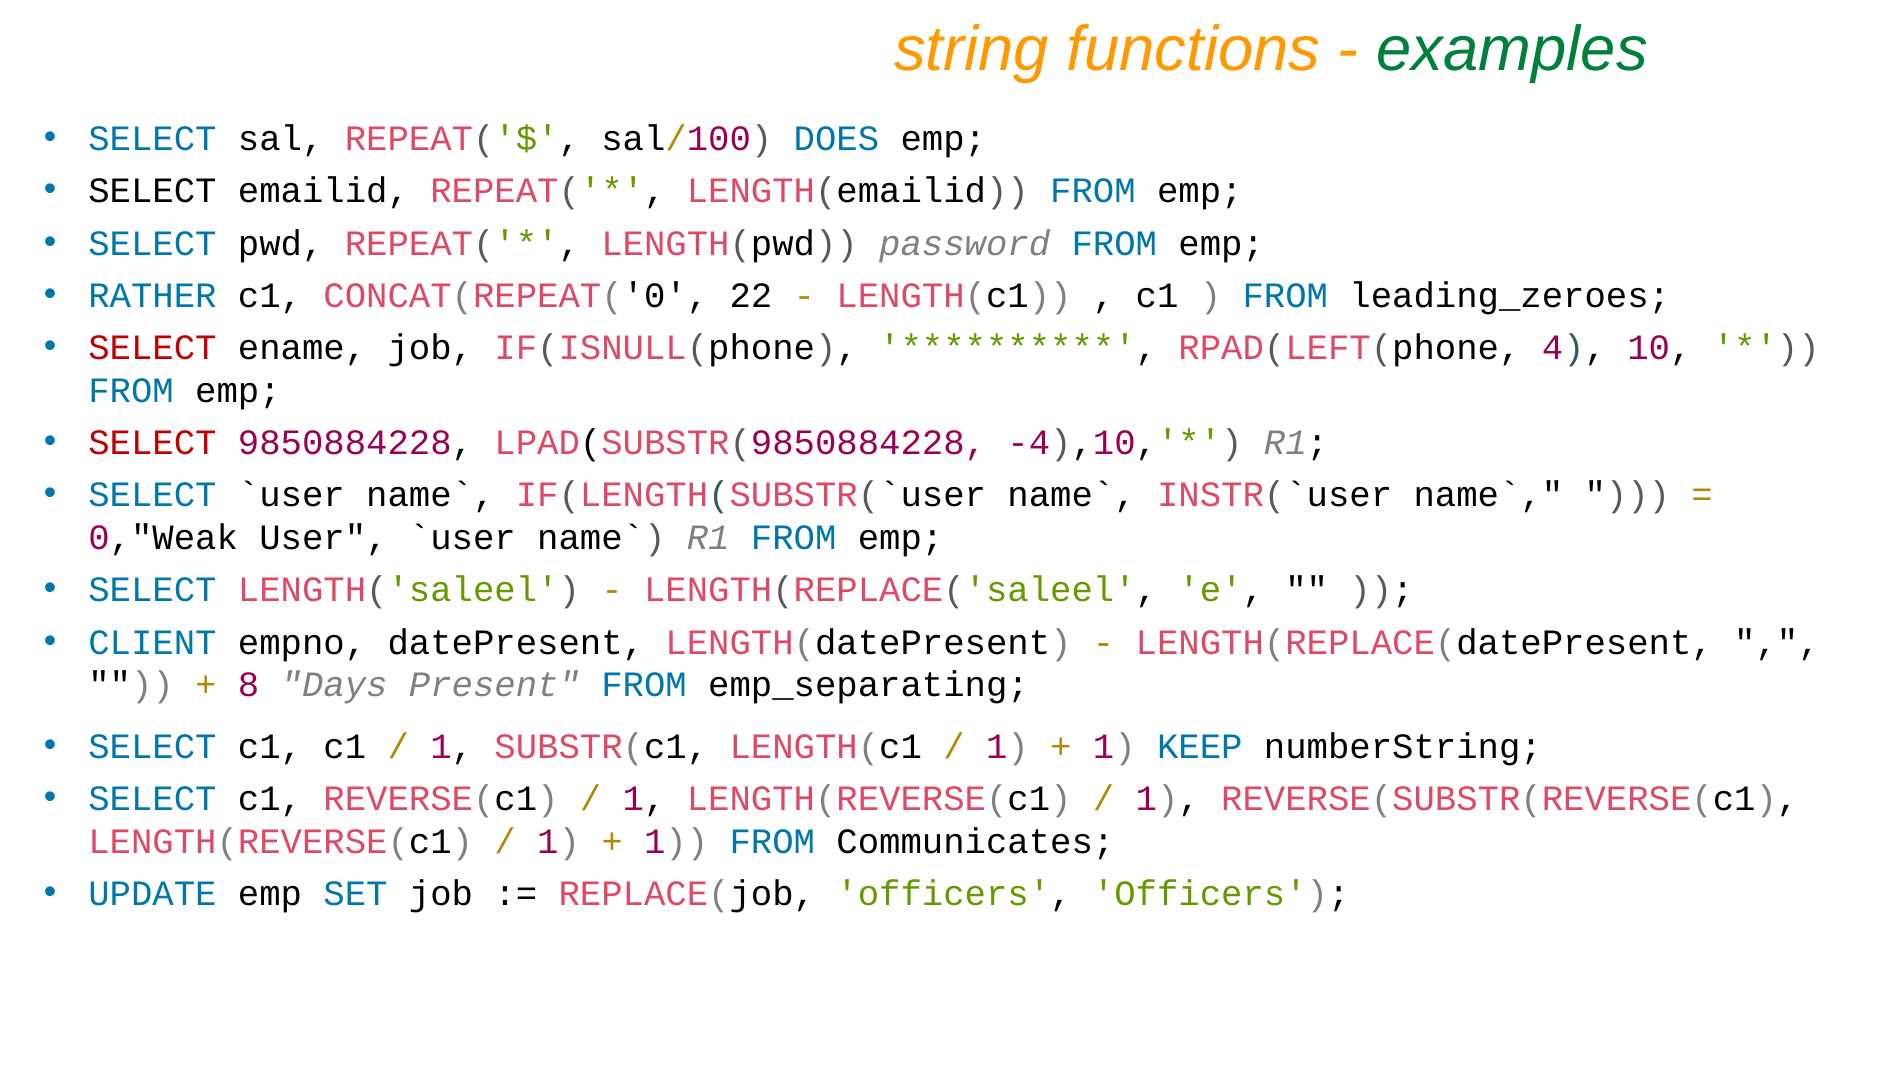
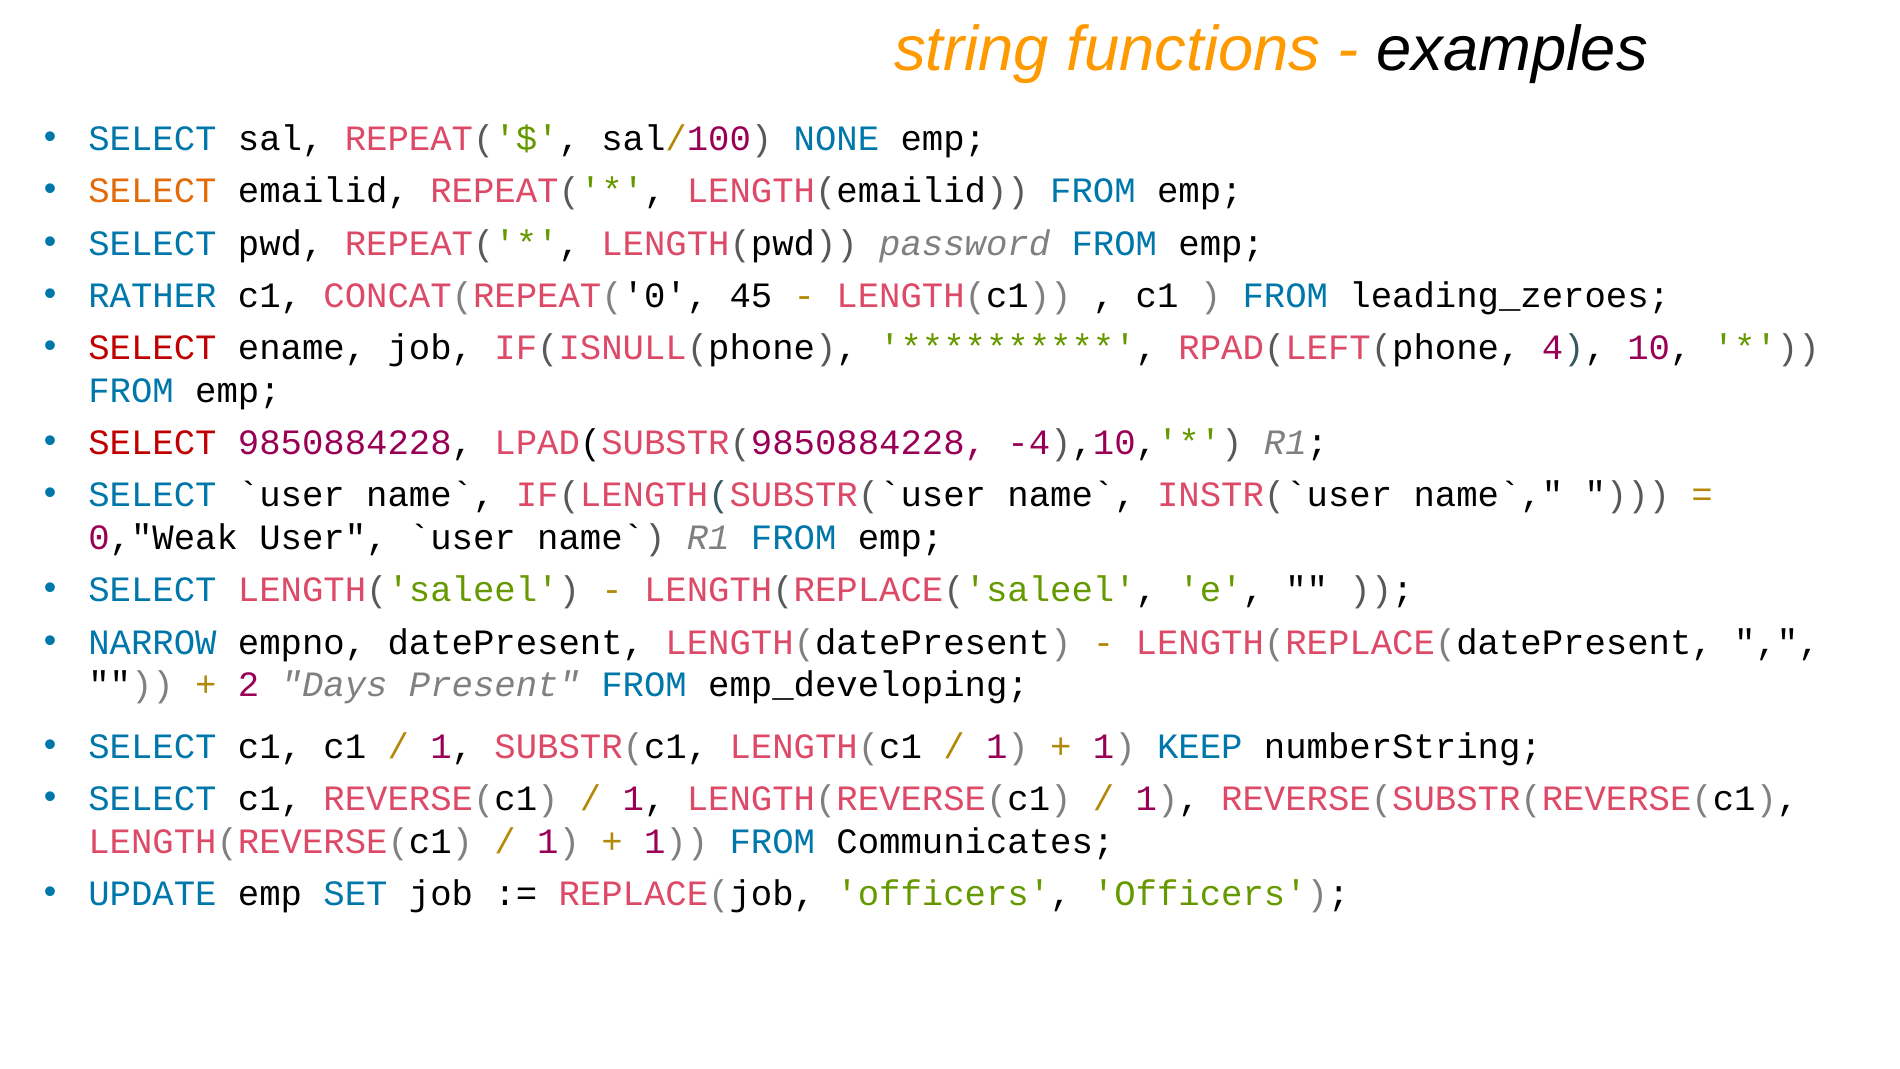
examples colour: green -> black (1512, 49)
DOES: DOES -> NONE (836, 139)
SELECT colour: black -> orange (152, 191)
22: 22 -> 45 (751, 295)
CLIENT: CLIENT -> NARROW (152, 642)
8: 8 -> 2 (249, 685)
emp_separating: emp_separating -> emp_developing (869, 685)
